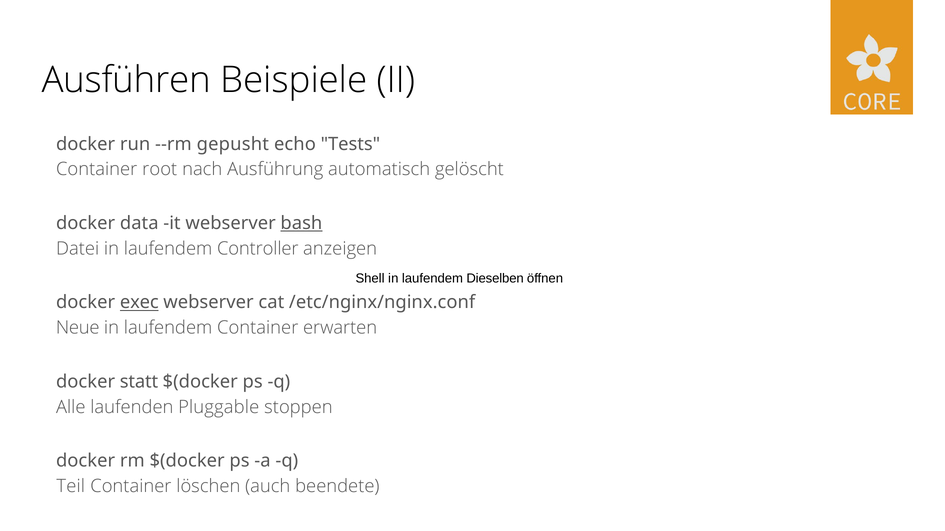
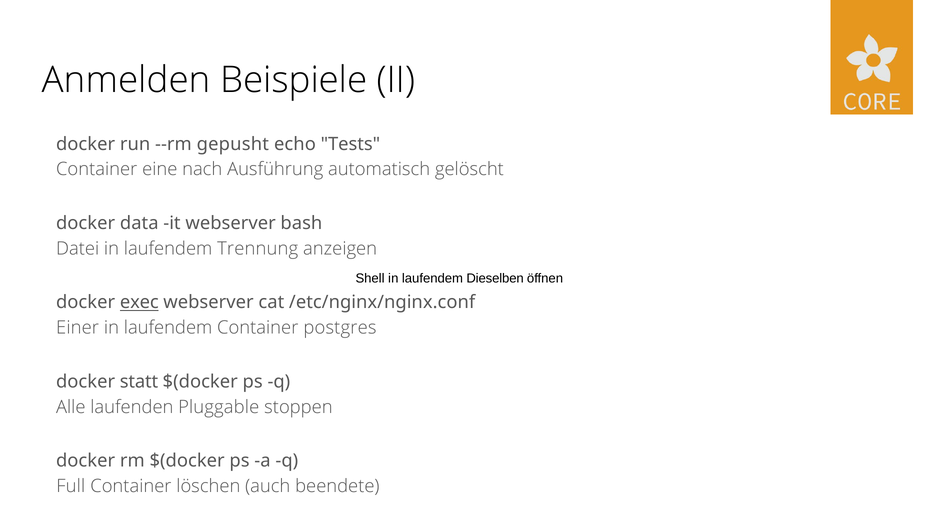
Ausführen: Ausführen -> Anmelden (126, 80)
root: root -> eine (160, 169)
bash underline: present -> none (301, 223)
Controller: Controller -> Trennung (258, 249)
Neue: Neue -> Einer (78, 328)
erwarten: erwarten -> postgres (340, 328)
Teil: Teil -> Full (71, 487)
